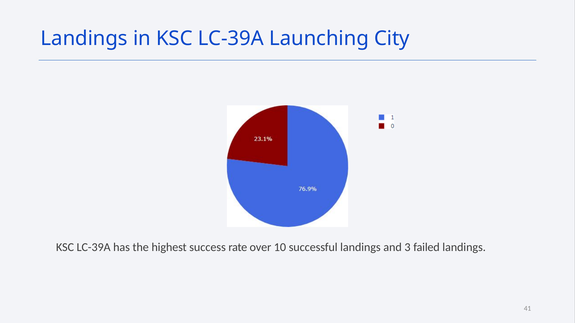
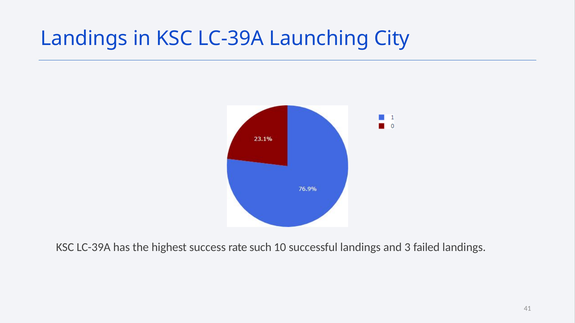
over: over -> such (260, 248)
